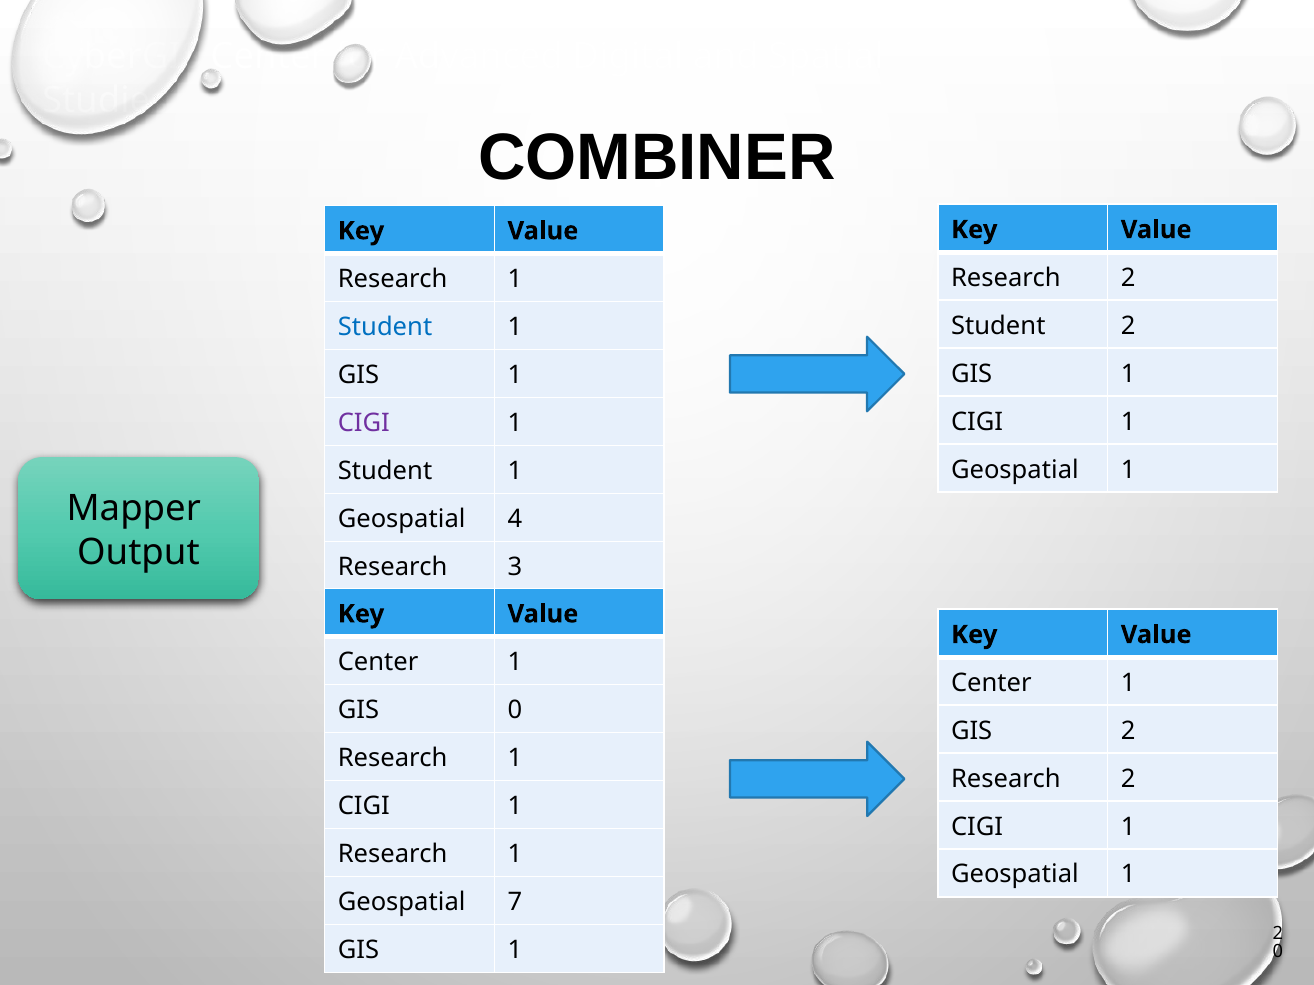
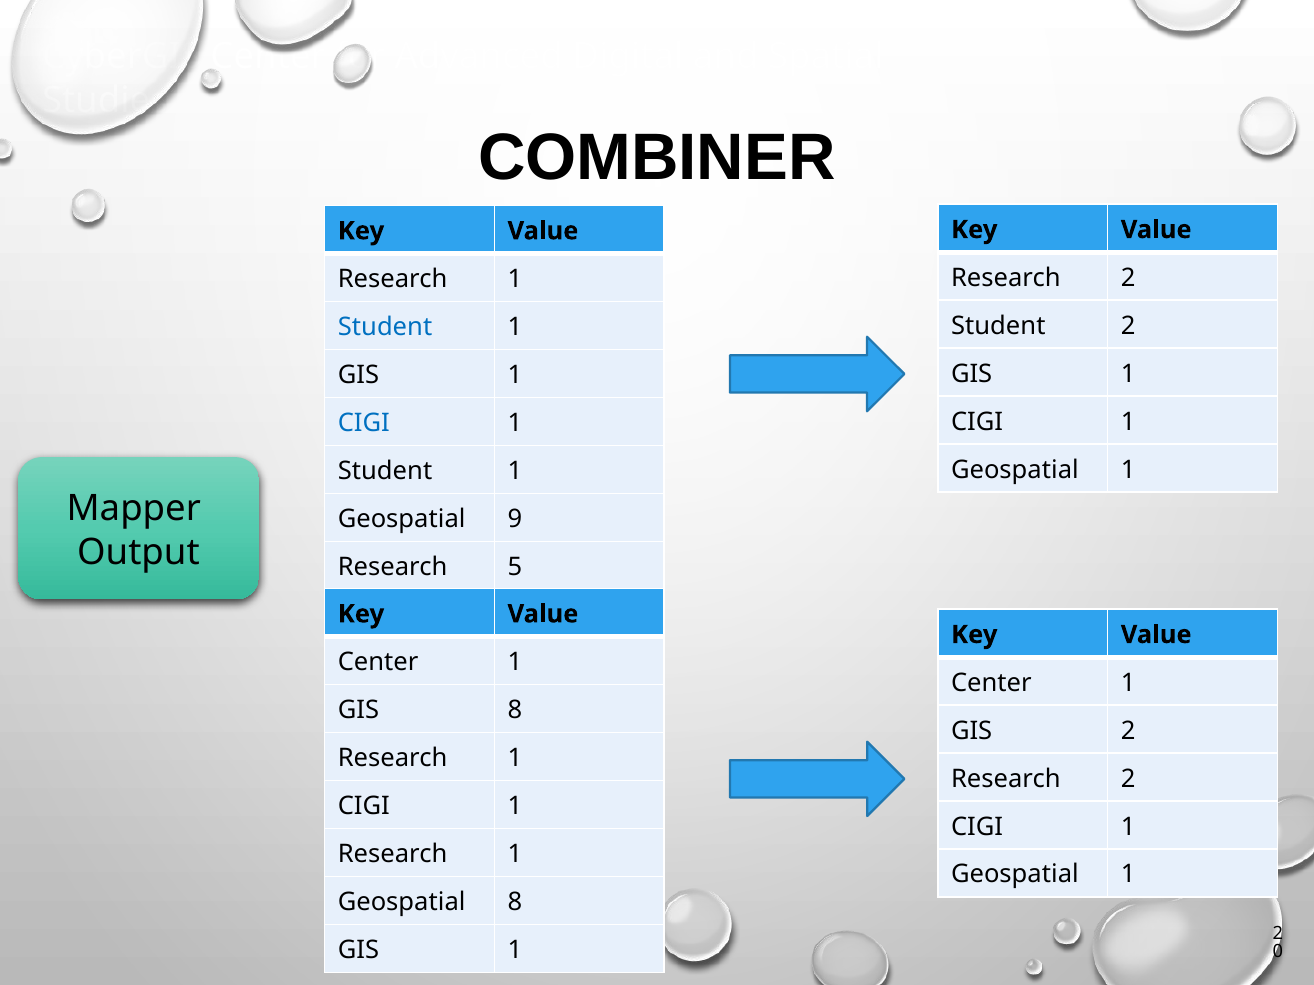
CIGI colour: purple -> blue (364, 423)
4: 4 -> 9 (515, 519)
3: 3 -> 5 (515, 567)
GIS 0: 0 -> 8 (515, 710)
Geospatial 7: 7 -> 8 (515, 902)
